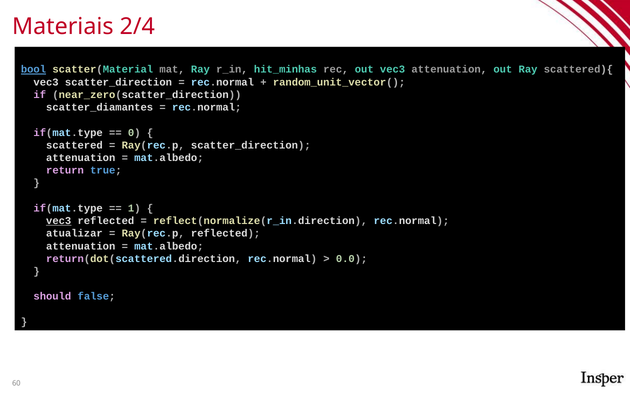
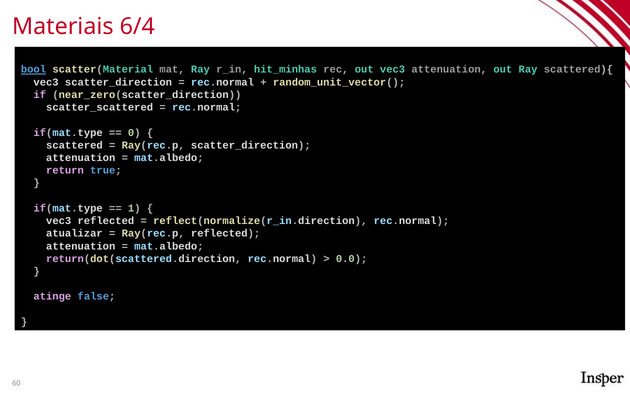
2/4: 2/4 -> 6/4 (137, 27)
scatter_diamantes: scatter_diamantes -> scatter_scattered (100, 107)
vec3 underline: present -> none (59, 221)
should: should -> atinge (52, 296)
